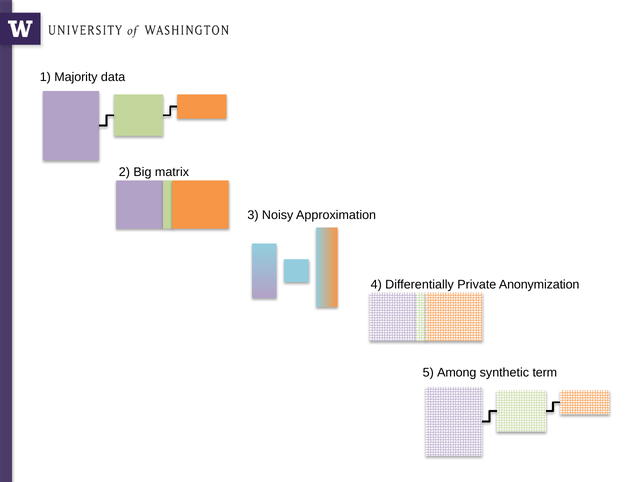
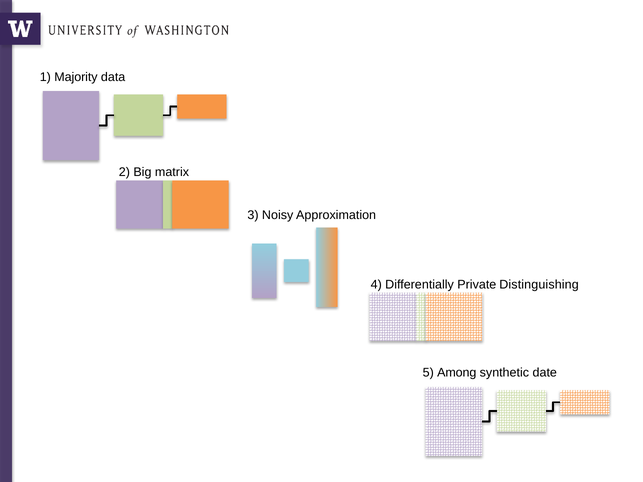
Anonymization: Anonymization -> Distinguishing (539, 285)
term: term -> date (545, 373)
